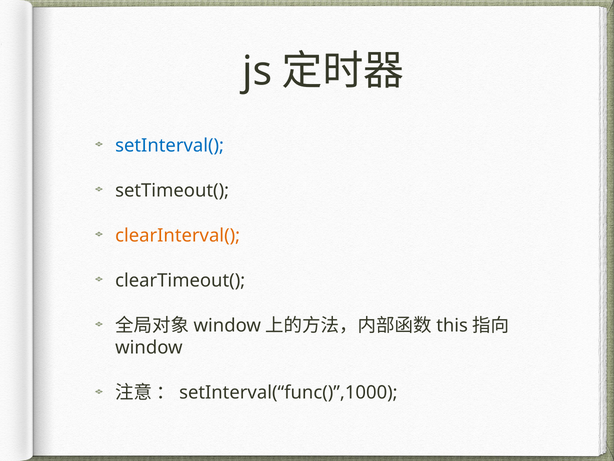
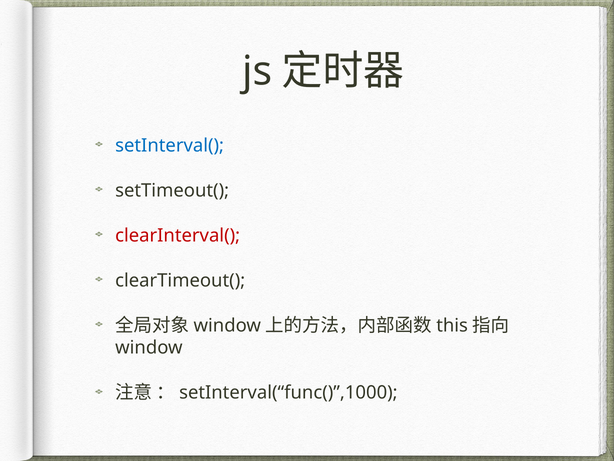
clearInterval( colour: orange -> red (178, 235)
